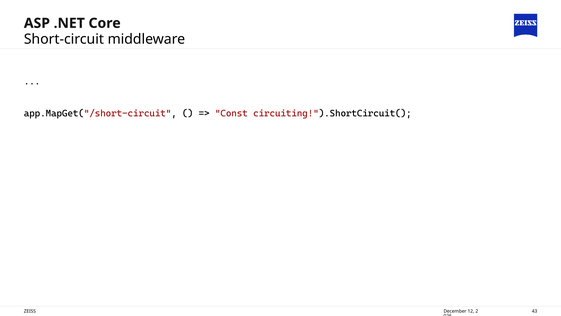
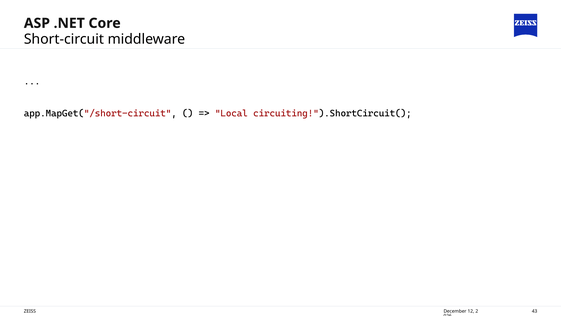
Const: Const -> Local (231, 113)
